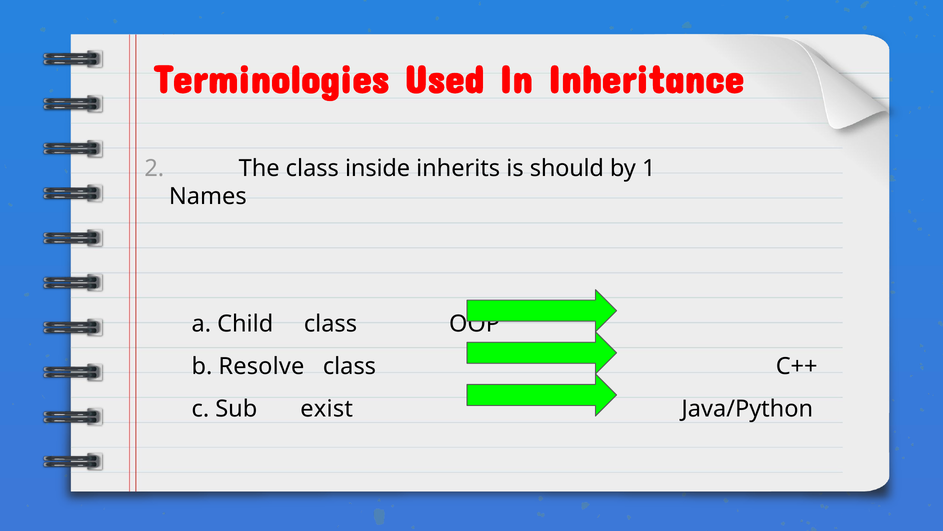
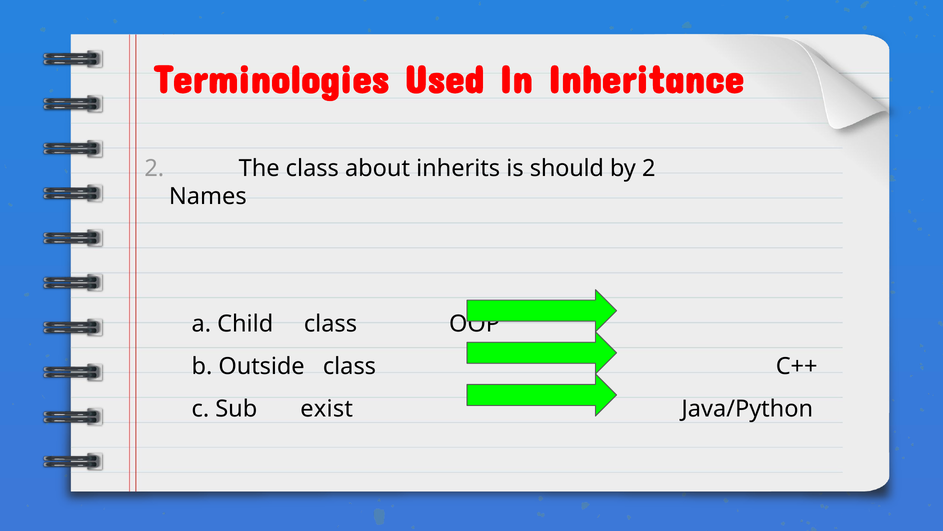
inside: inside -> about (378, 168)
by 1: 1 -> 2 (649, 168)
Resolve: Resolve -> Outside (262, 366)
